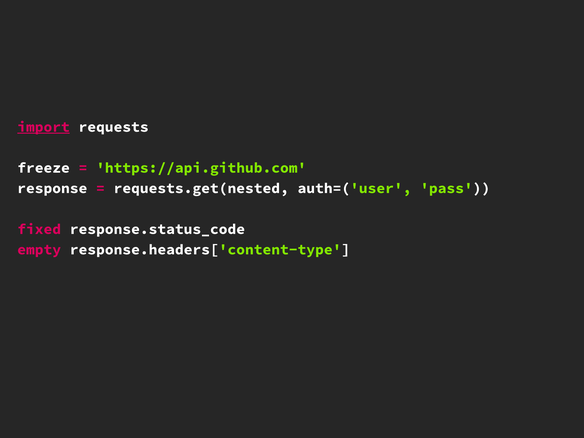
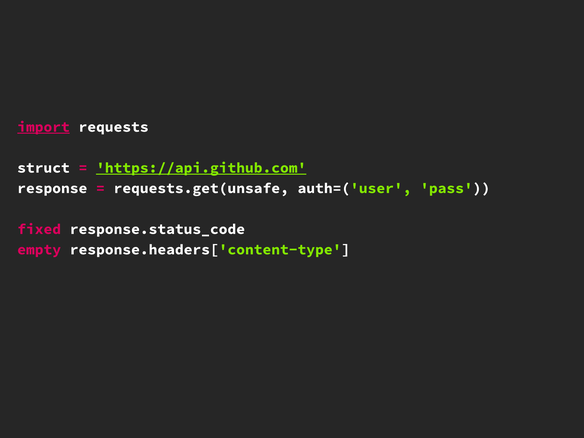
freeze: freeze -> struct (44, 168)
https://api.github.com underline: none -> present (201, 168)
requests.get(nested: requests.get(nested -> requests.get(unsafe (201, 188)
